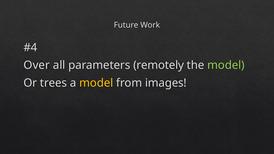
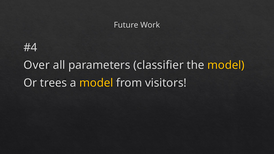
remotely: remotely -> classifier (158, 65)
model colour: light green -> yellow (226, 65)
images: images -> visitors (166, 83)
